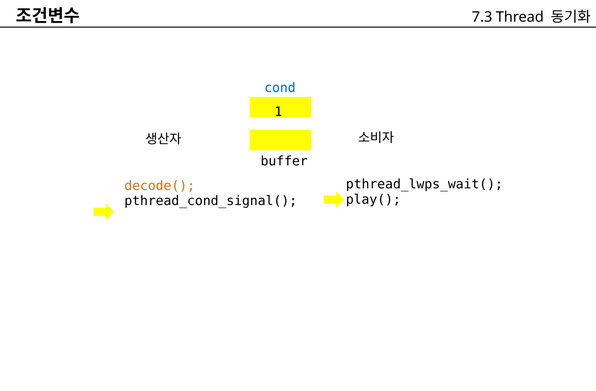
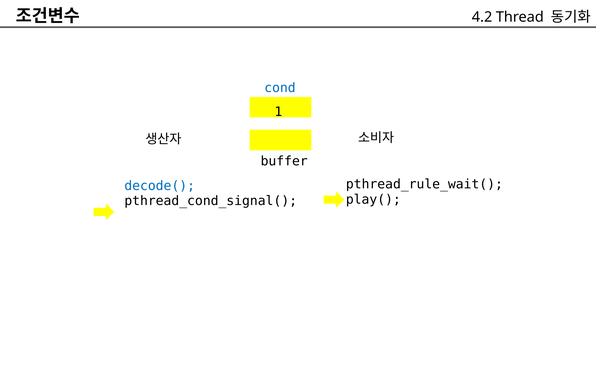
7.3: 7.3 -> 4.2 (482, 17)
pthread_lwps_wait(: pthread_lwps_wait( -> pthread_rule_wait( (424, 184)
decode( colour: orange -> blue (160, 186)
